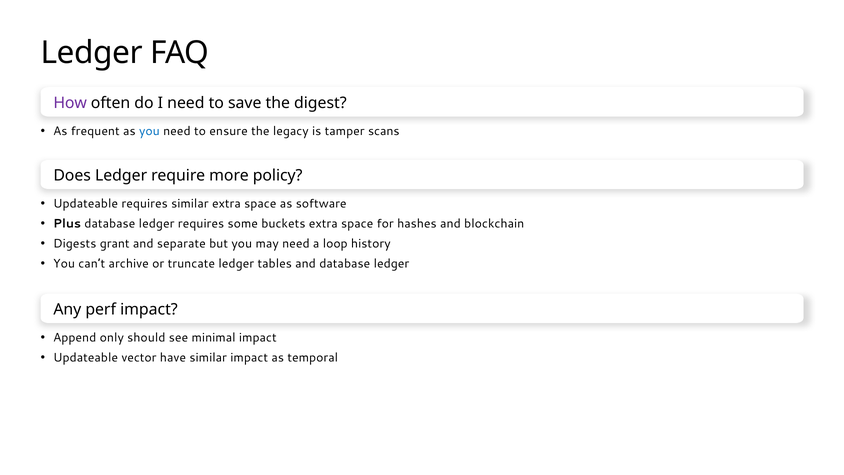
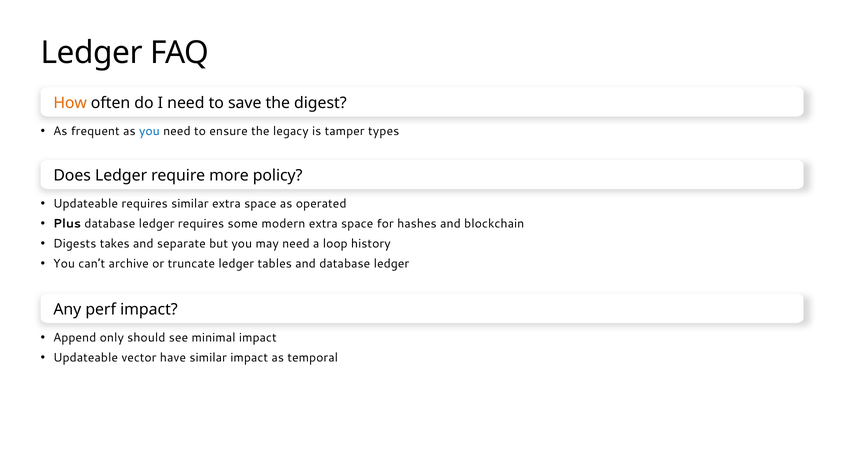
How colour: purple -> orange (70, 103)
scans: scans -> types (384, 131)
software: software -> operated (321, 204)
buckets: buckets -> modern (283, 224)
grant: grant -> takes (115, 244)
